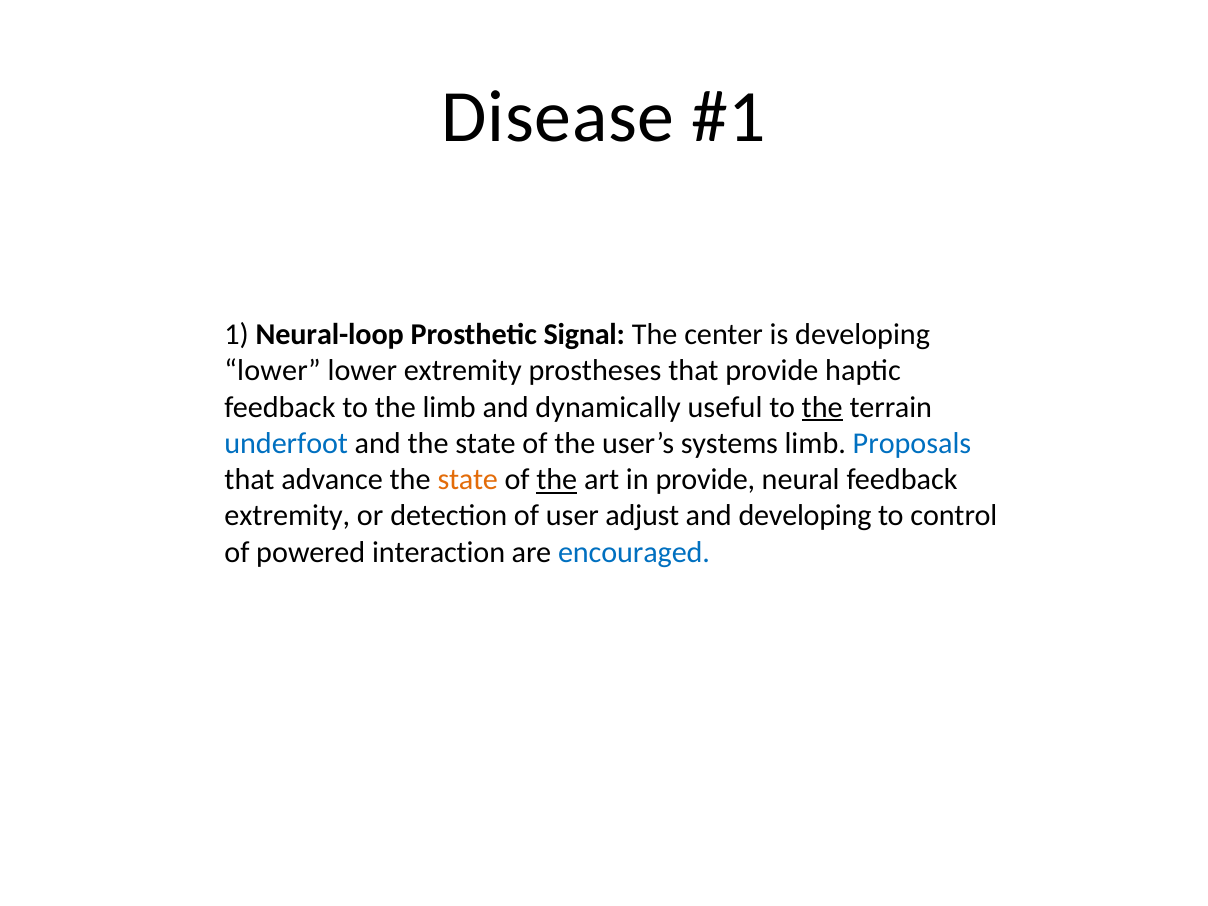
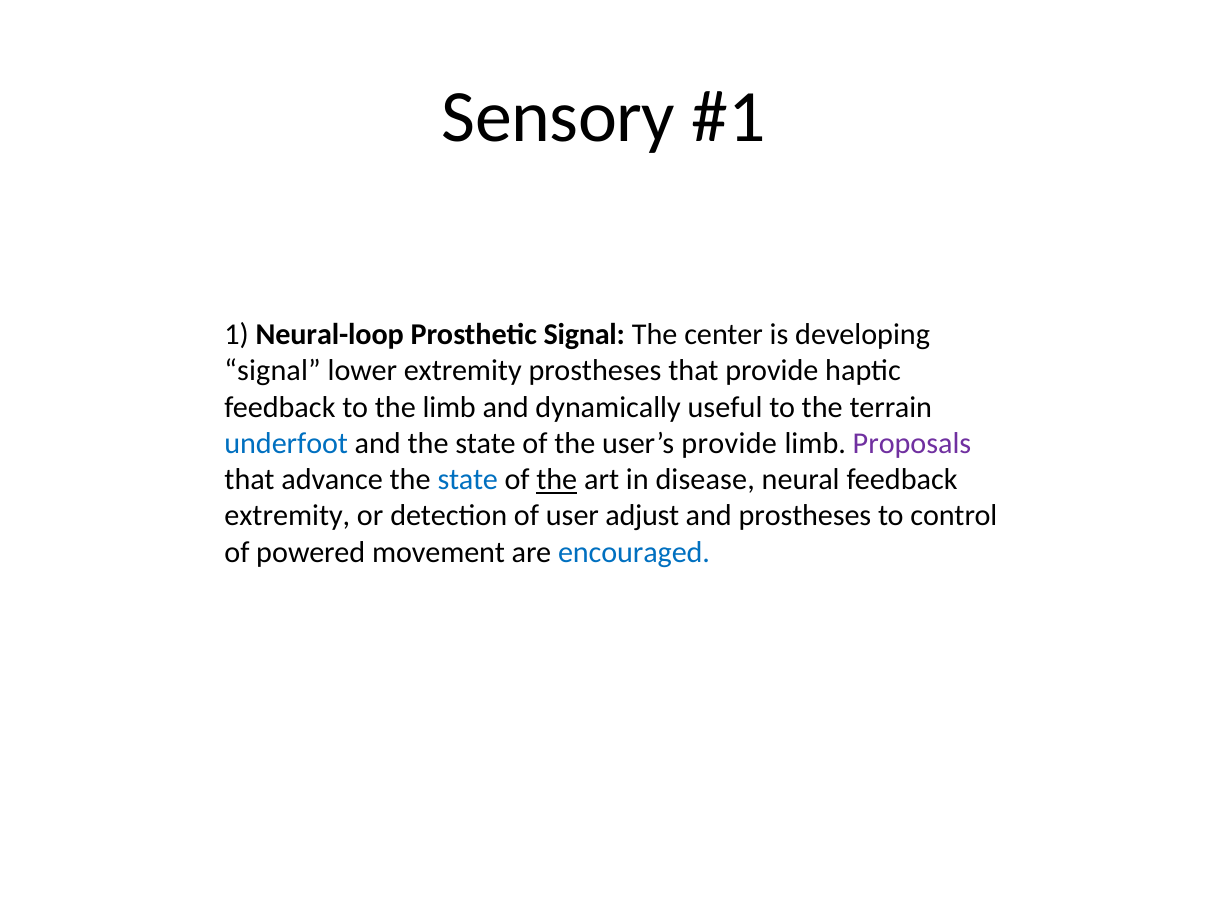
Disease: Disease -> Sensory (559, 117)
lower: lower -> signal (273, 371)
the underline: present -> none (822, 407)
user’s systems: systems -> provide (729, 444)
Proposals colour: blue -> purple (912, 444)
state colour: orange -> blue (468, 480)
in provide: provide -> disease (705, 480)
and developing: developing -> prostheses (805, 516)
interaction: interaction -> movement (439, 552)
